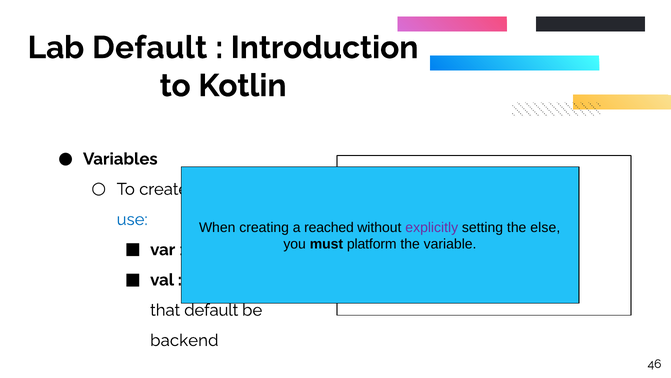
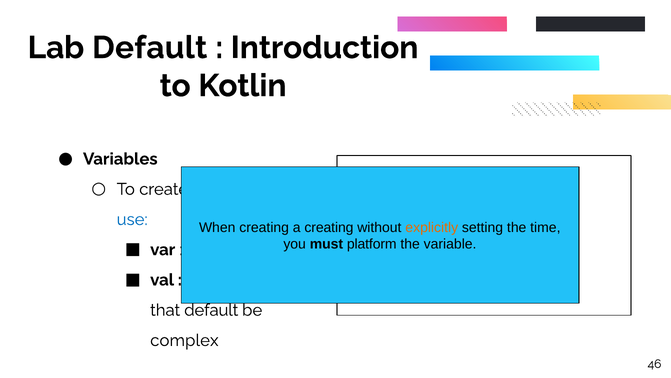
a reached: reached -> creating (329, 227)
explicitly colour: purple -> orange (432, 227)
else: else -> time (545, 227)
backend: backend -> complex (184, 340)
